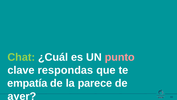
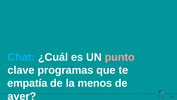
Chat colour: light green -> light blue (21, 57)
respondas: respondas -> programas (65, 70)
parece: parece -> menos (95, 83)
